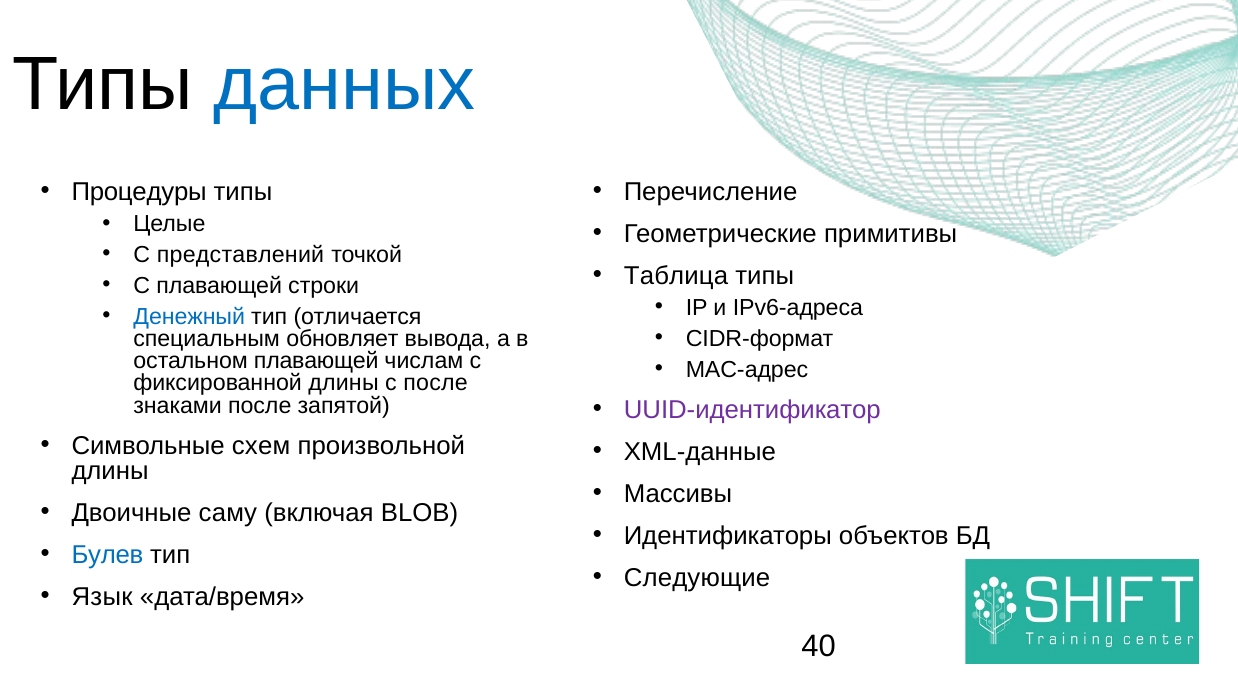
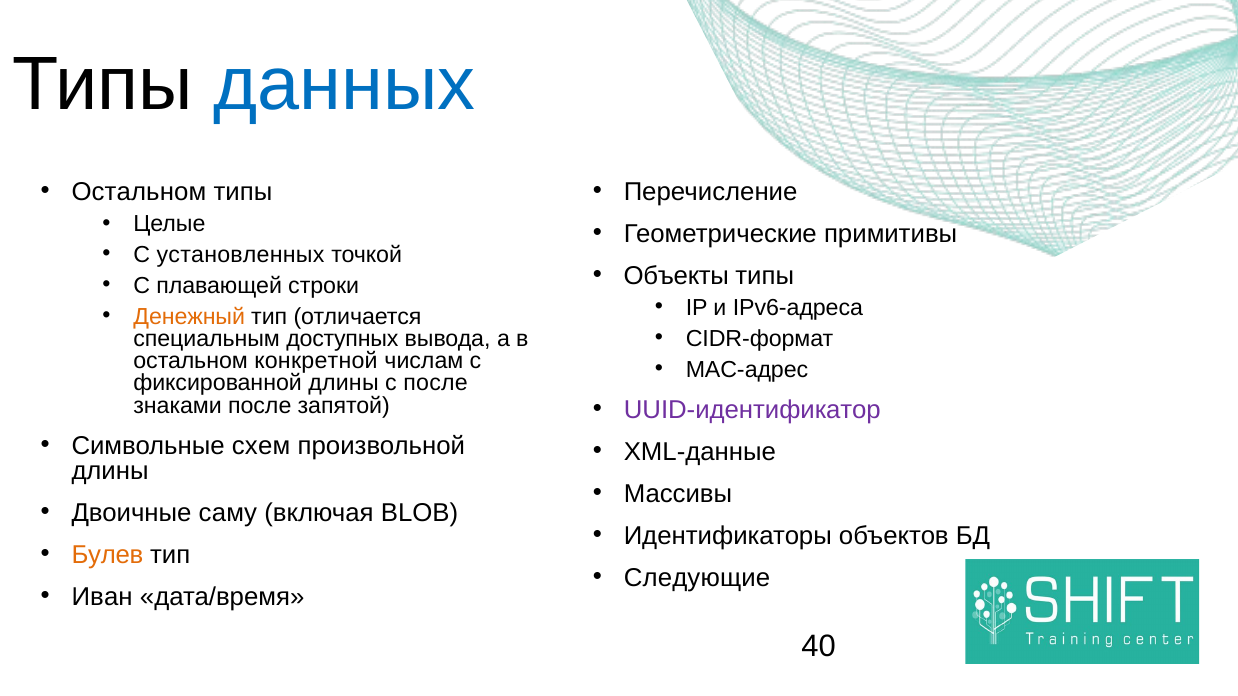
Процедуры: Процедуры -> Остальном (139, 192)
представлений: представлений -> установленных (241, 255)
Таблица: Таблица -> Объекты (676, 276)
Денежный colour: blue -> orange (189, 317)
обновляет: обновляет -> доступных (342, 339)
остальном плавающей: плавающей -> конкретной (316, 361)
Булев colour: blue -> orange (107, 555)
Язык: Язык -> Иван (102, 597)
